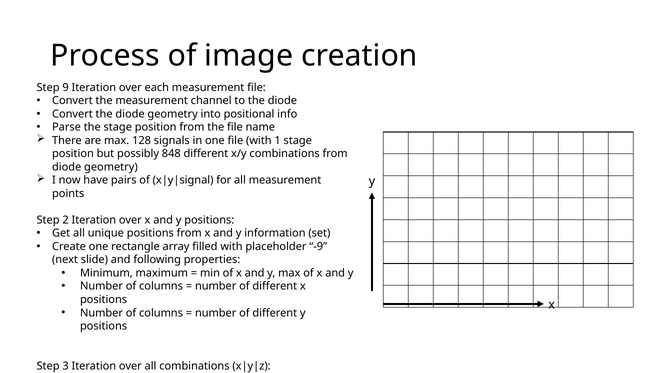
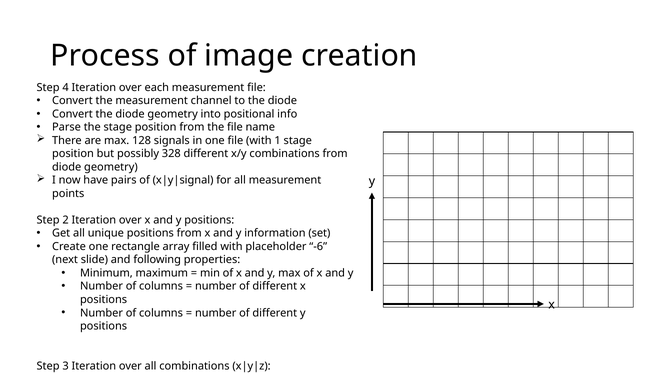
9: 9 -> 4 (66, 87)
848: 848 -> 328 (171, 154)
-9: -9 -> -6 (318, 246)
